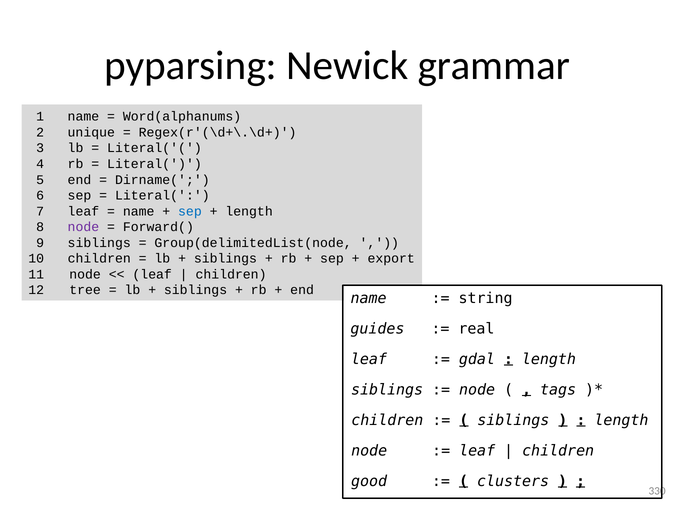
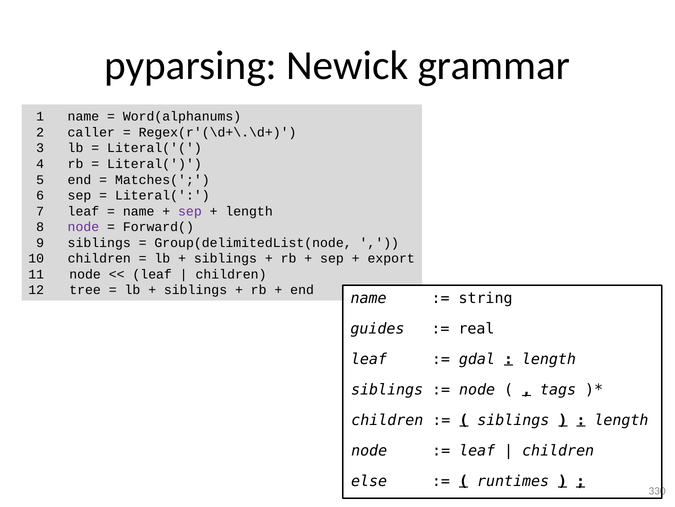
unique: unique -> caller (91, 132)
Dirname(: Dirname( -> Matches( (162, 179)
sep colour: blue -> purple (190, 211)
good: good -> else (369, 481)
clusters: clusters -> runtimes (513, 481)
